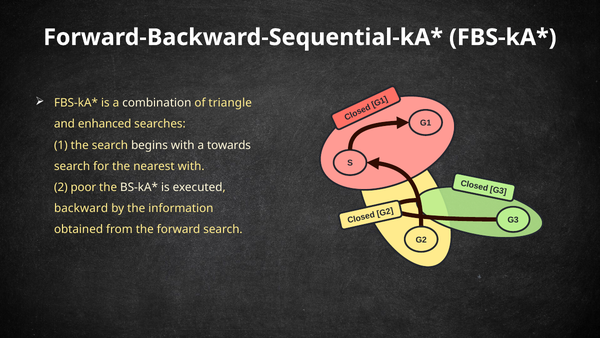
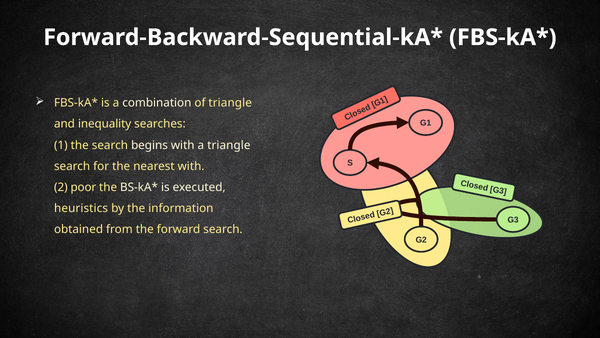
enhanced: enhanced -> inequality (105, 124)
a towards: towards -> triangle (229, 145)
backward: backward -> heuristics (81, 208)
